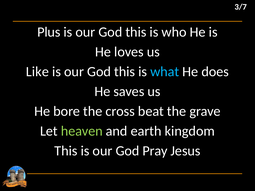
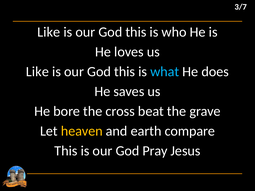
Plus: Plus -> Like (49, 32)
heaven colour: light green -> yellow (82, 131)
kingdom: kingdom -> compare (190, 131)
